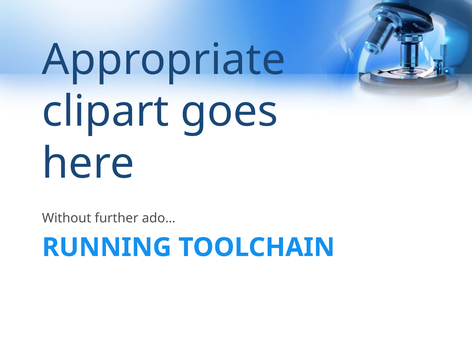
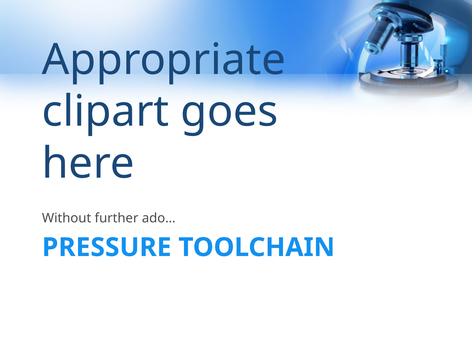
RUNNING: RUNNING -> PRESSURE (107, 247)
